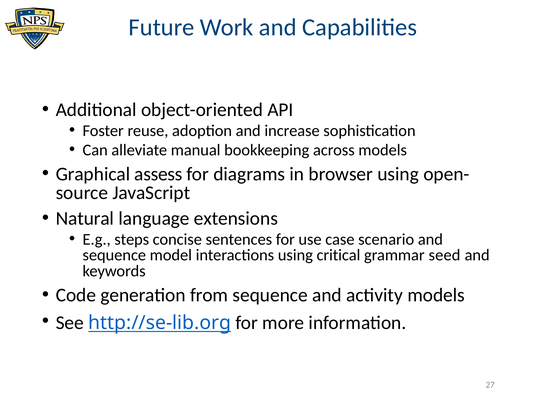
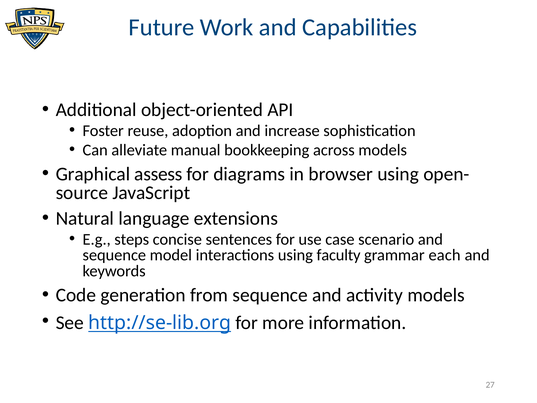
critical: critical -> faculty (339, 255)
seed: seed -> each (445, 255)
